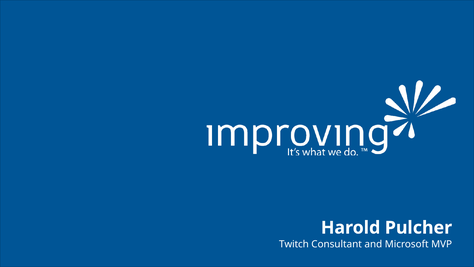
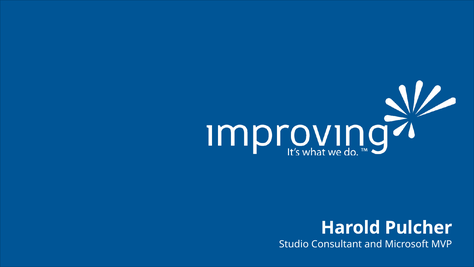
Twitch: Twitch -> Studio (294, 244)
